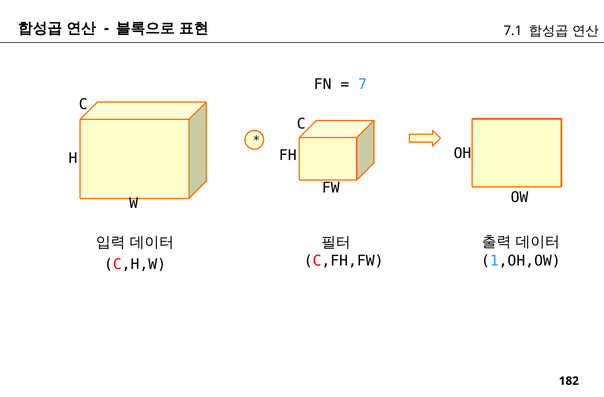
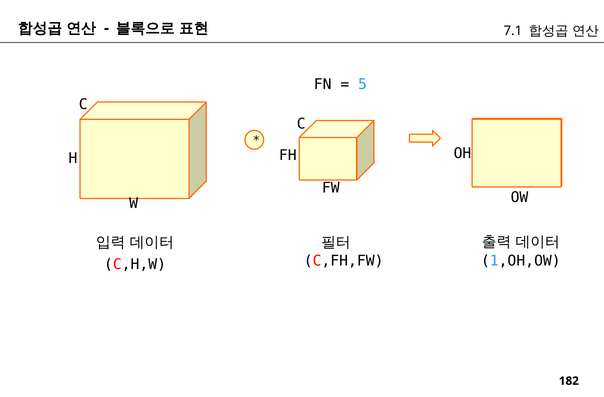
7: 7 -> 5 (363, 84)
